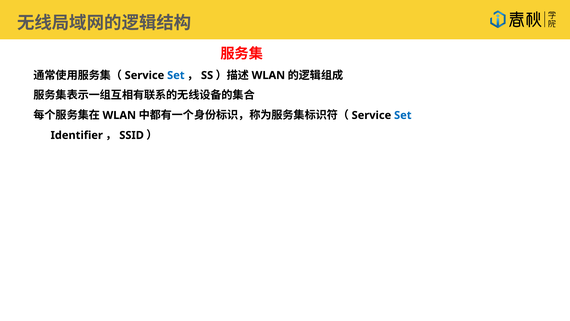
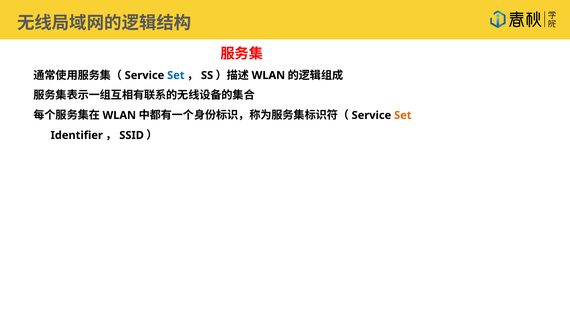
Set colour: blue -> orange (403, 115)
